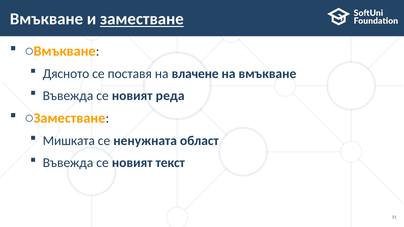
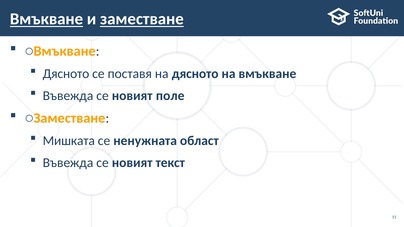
Вмъкване underline: none -> present (46, 19)
на влачене: влачене -> дясното (195, 74)
реда: реда -> поле (170, 96)
